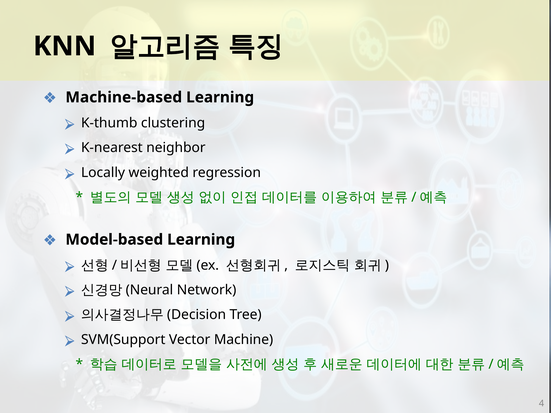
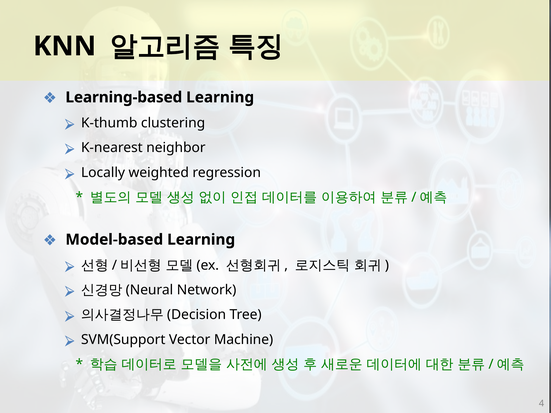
Machine-based: Machine-based -> Learning-based (124, 97)
